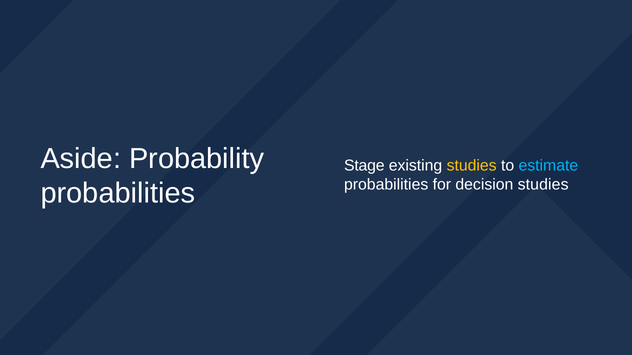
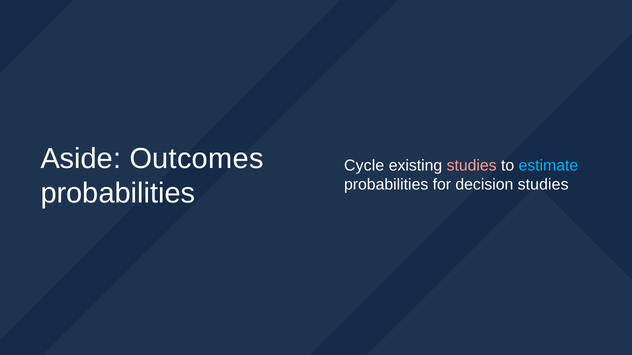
Probability: Probability -> Outcomes (197, 159)
Stage: Stage -> Cycle (364, 166)
studies colour: yellow -> pink (472, 166)
